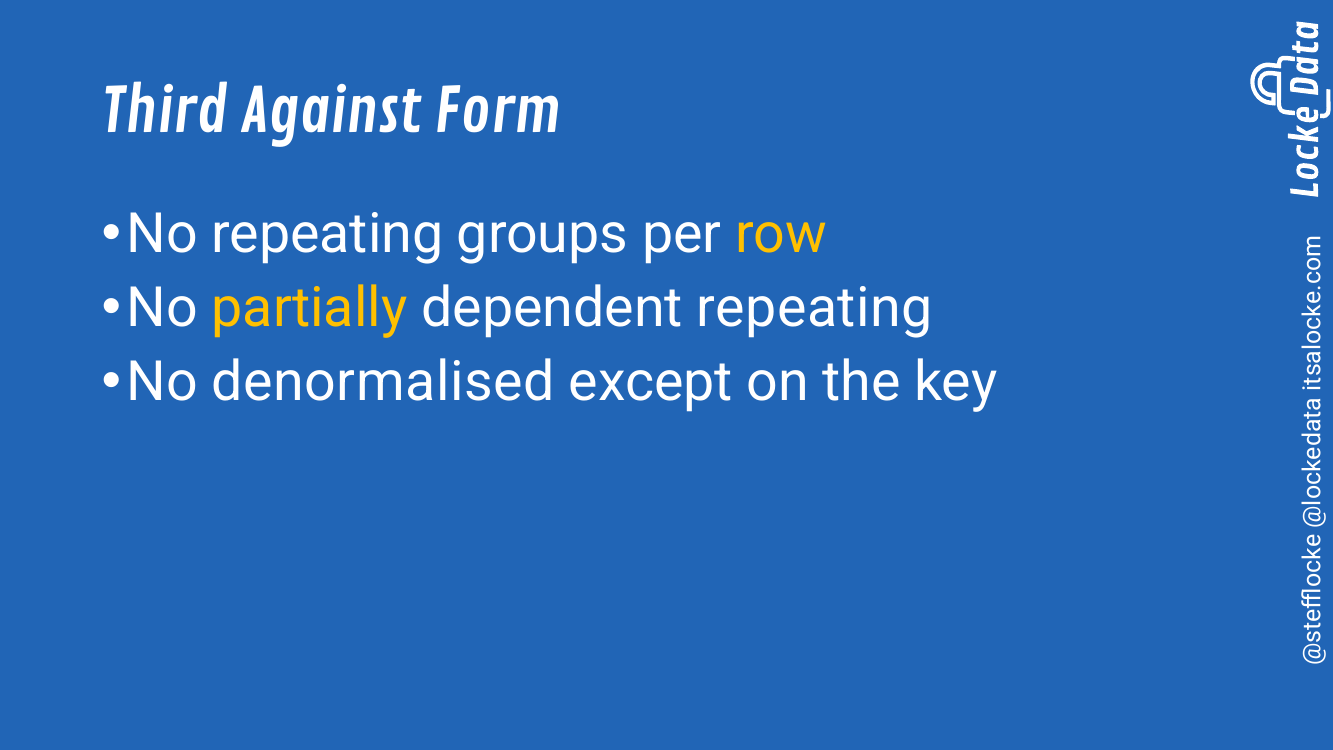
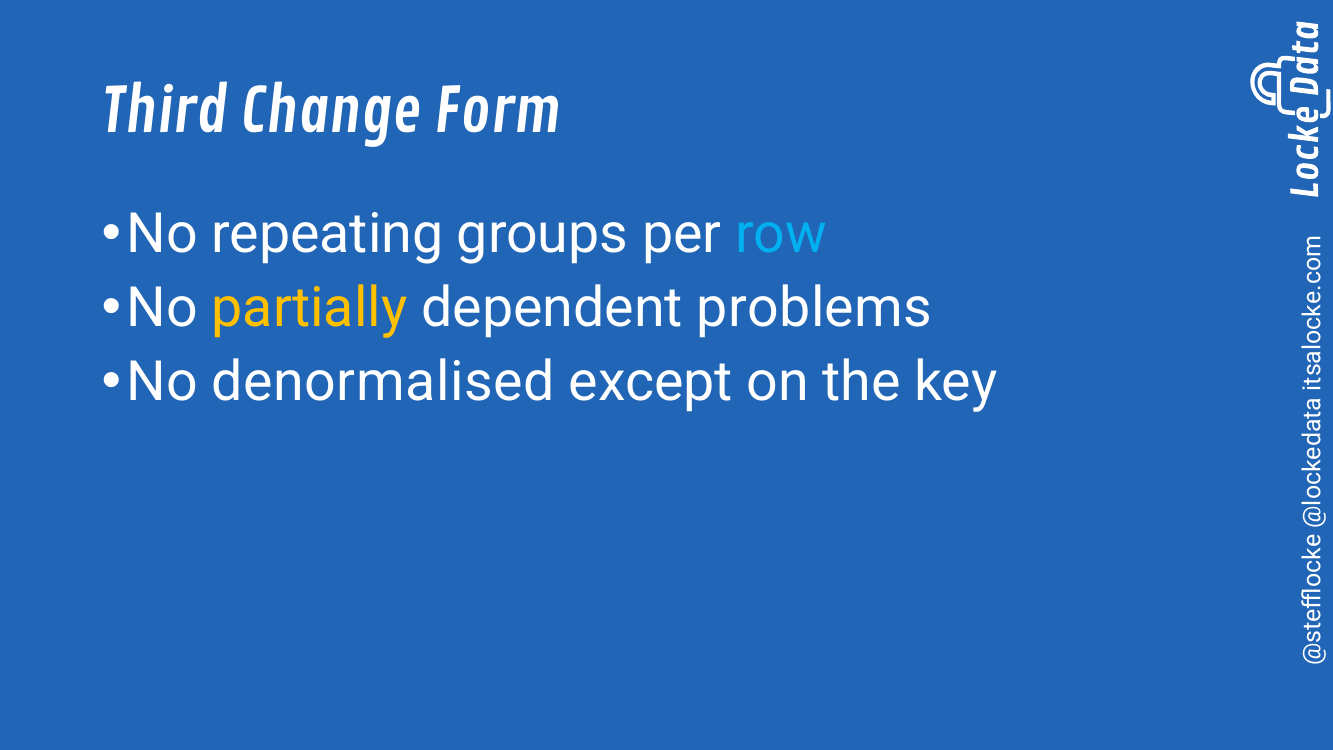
Against: Against -> Change (331, 112)
row colour: yellow -> light blue (781, 234)
dependent repeating: repeating -> problems (815, 308)
